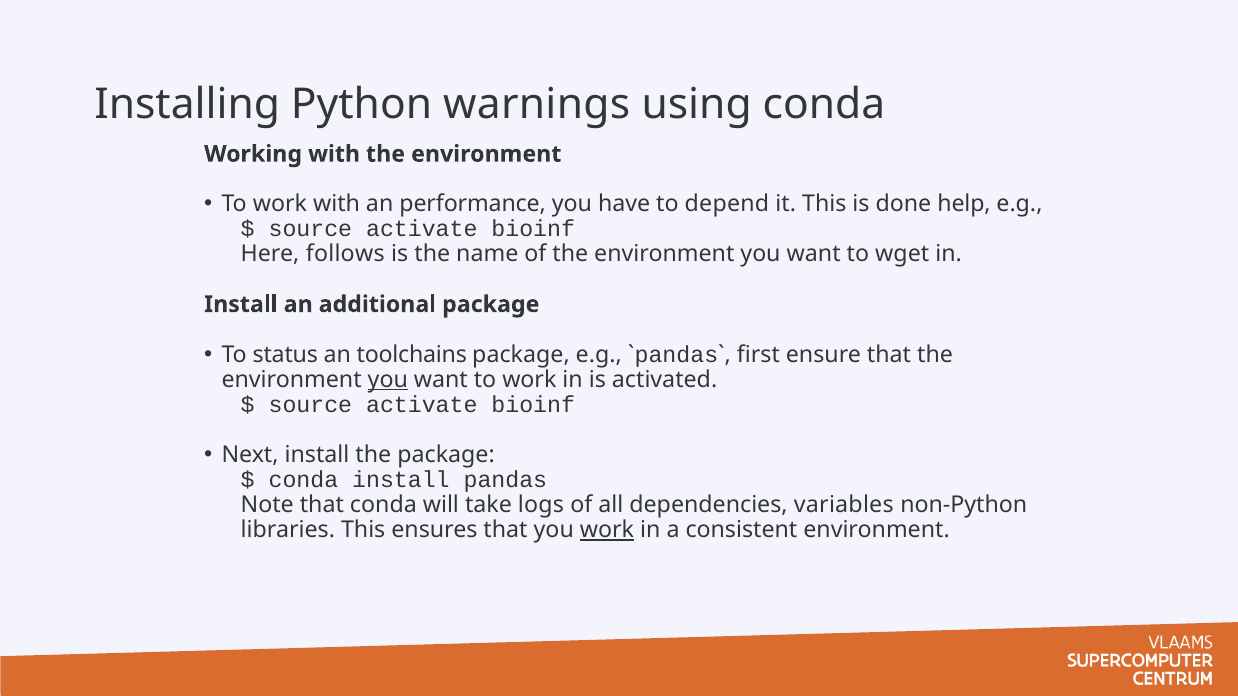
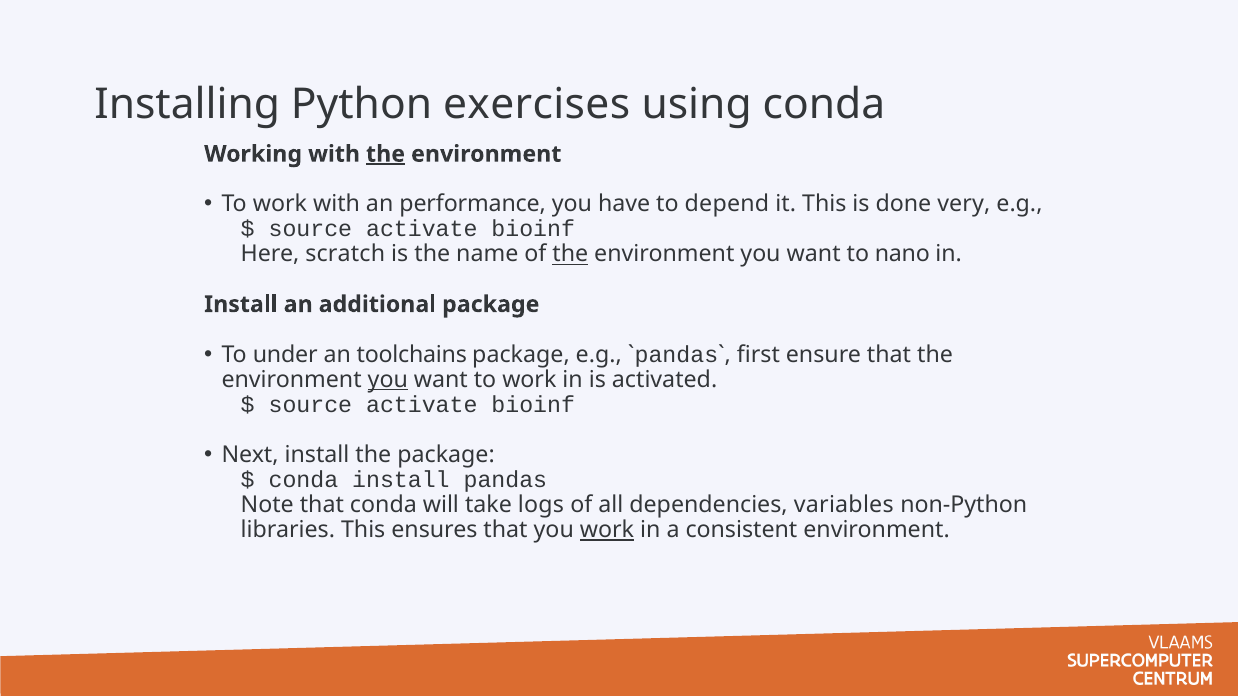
warnings: warnings -> exercises (537, 104)
the underline: none -> present (386, 154)
help: help -> very (964, 204)
follows: follows -> scratch (345, 254)
the underline: none -> present (570, 254)
wget: wget -> nano (902, 254)
status: status -> under (285, 355)
